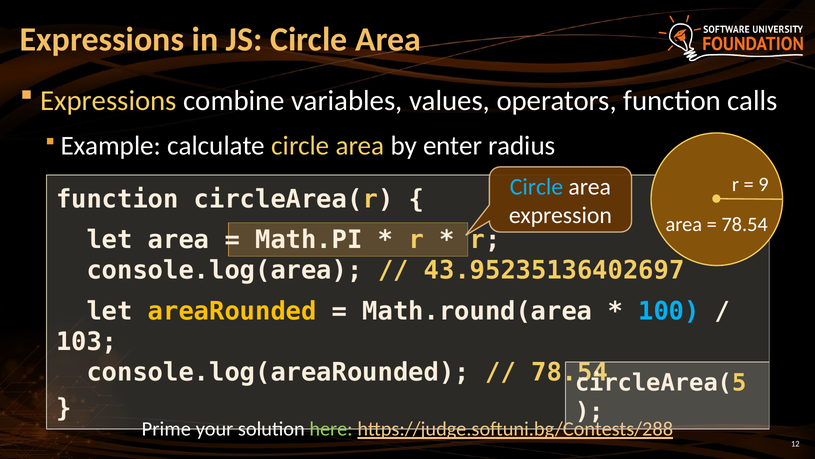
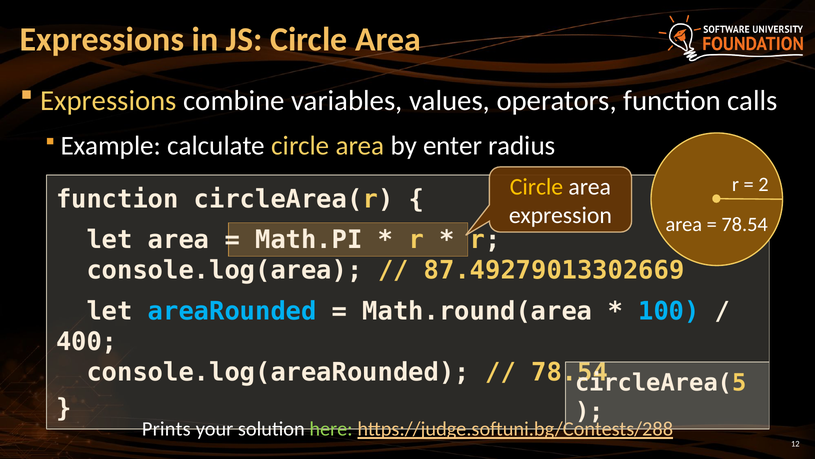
9: 9 -> 2 (763, 184)
Circle colour: light blue -> yellow (537, 187)
43.95235136402697: 43.95235136402697 -> 87.49279013302669 (554, 270)
areaRounded colour: yellow -> light blue (232, 311)
103: 103 -> 400 (87, 342)
Prime: Prime -> Prints (166, 429)
